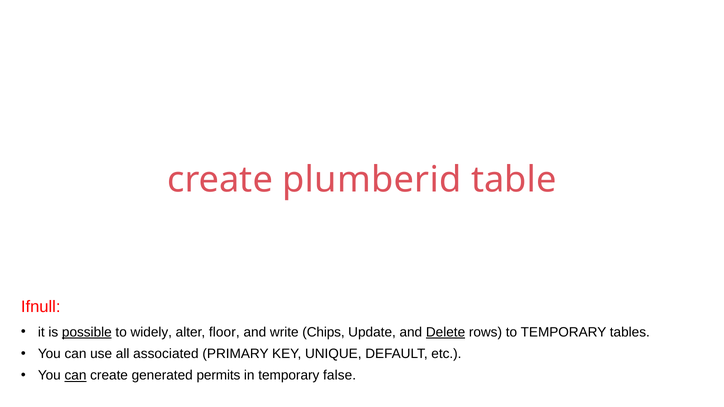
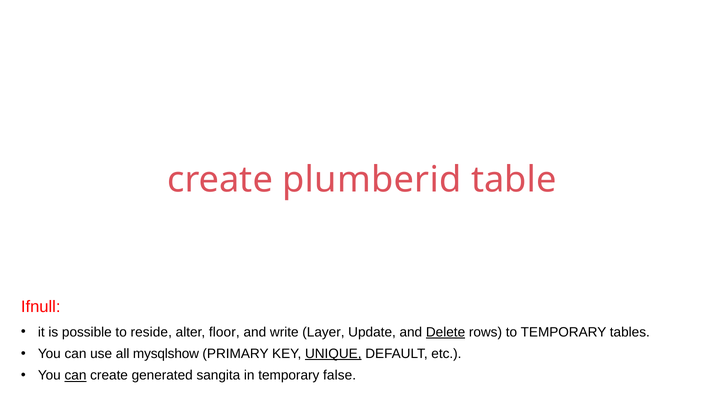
possible underline: present -> none (87, 332)
widely: widely -> reside (151, 332)
Chips: Chips -> Layer (323, 332)
associated: associated -> mysqlshow (166, 354)
UNIQUE underline: none -> present (333, 354)
permits: permits -> sangita (218, 376)
